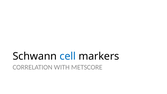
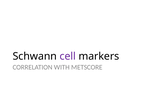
cell colour: blue -> purple (68, 56)
